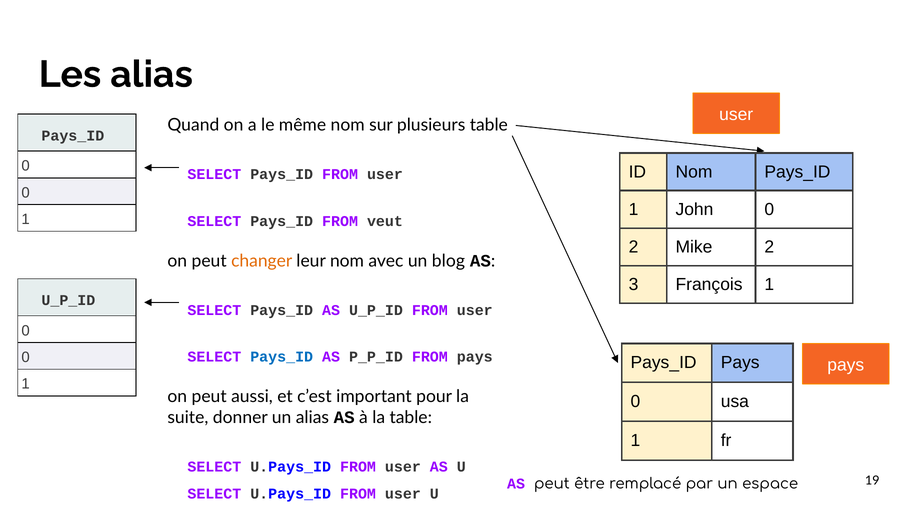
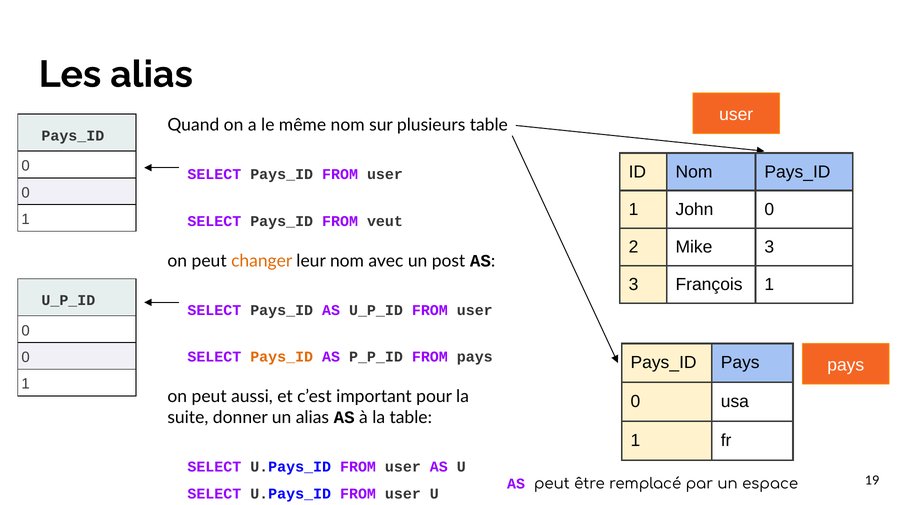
Mike 2: 2 -> 3 (769, 247)
blog: blog -> post (448, 261)
Pays_ID colour: blue -> orange (282, 357)
